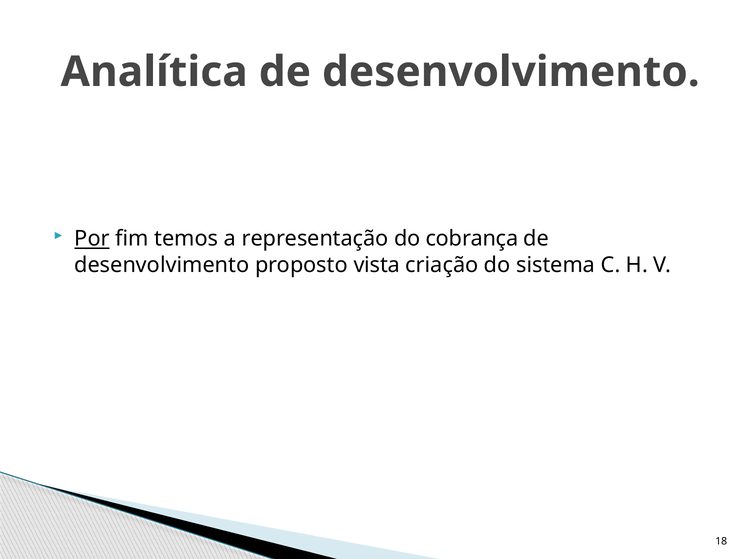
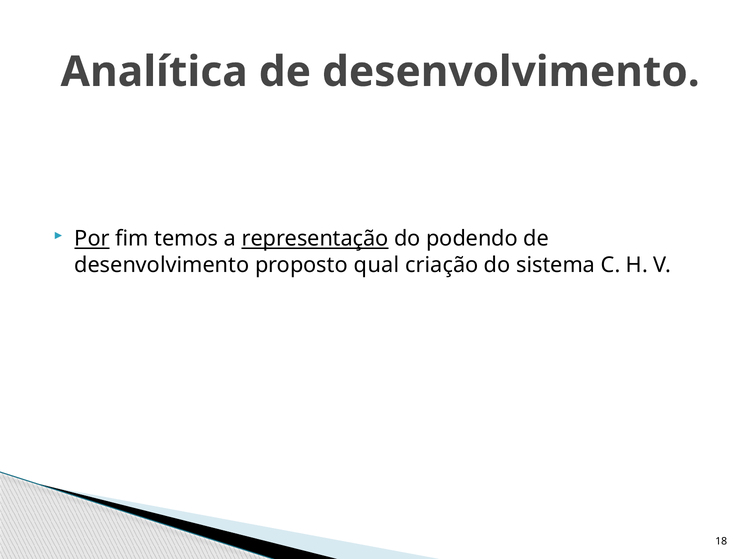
representação underline: none -> present (315, 239)
cobrança: cobrança -> podendo (472, 239)
vista: vista -> qual (377, 265)
